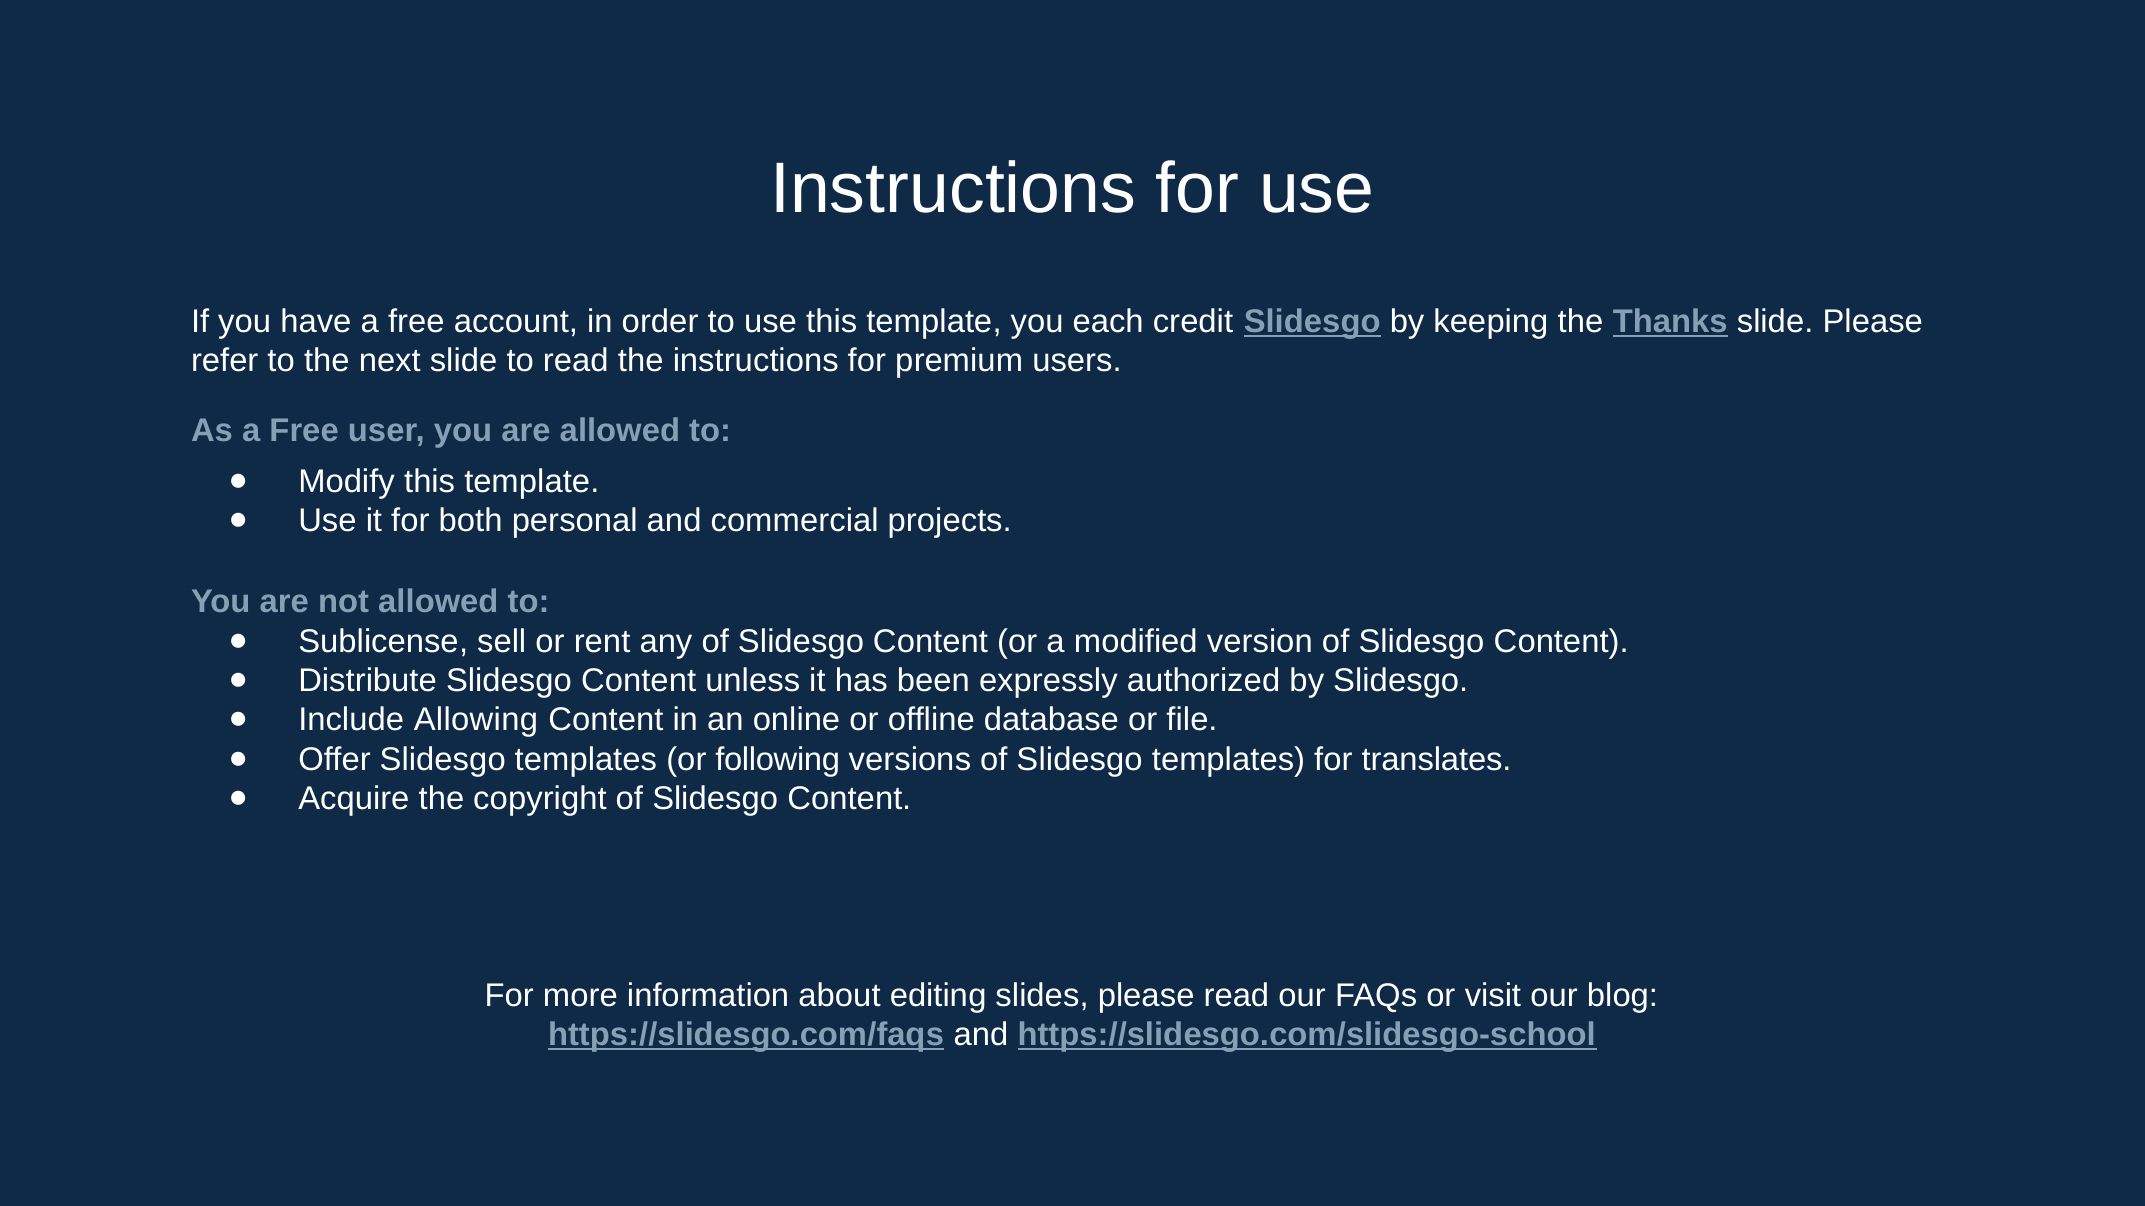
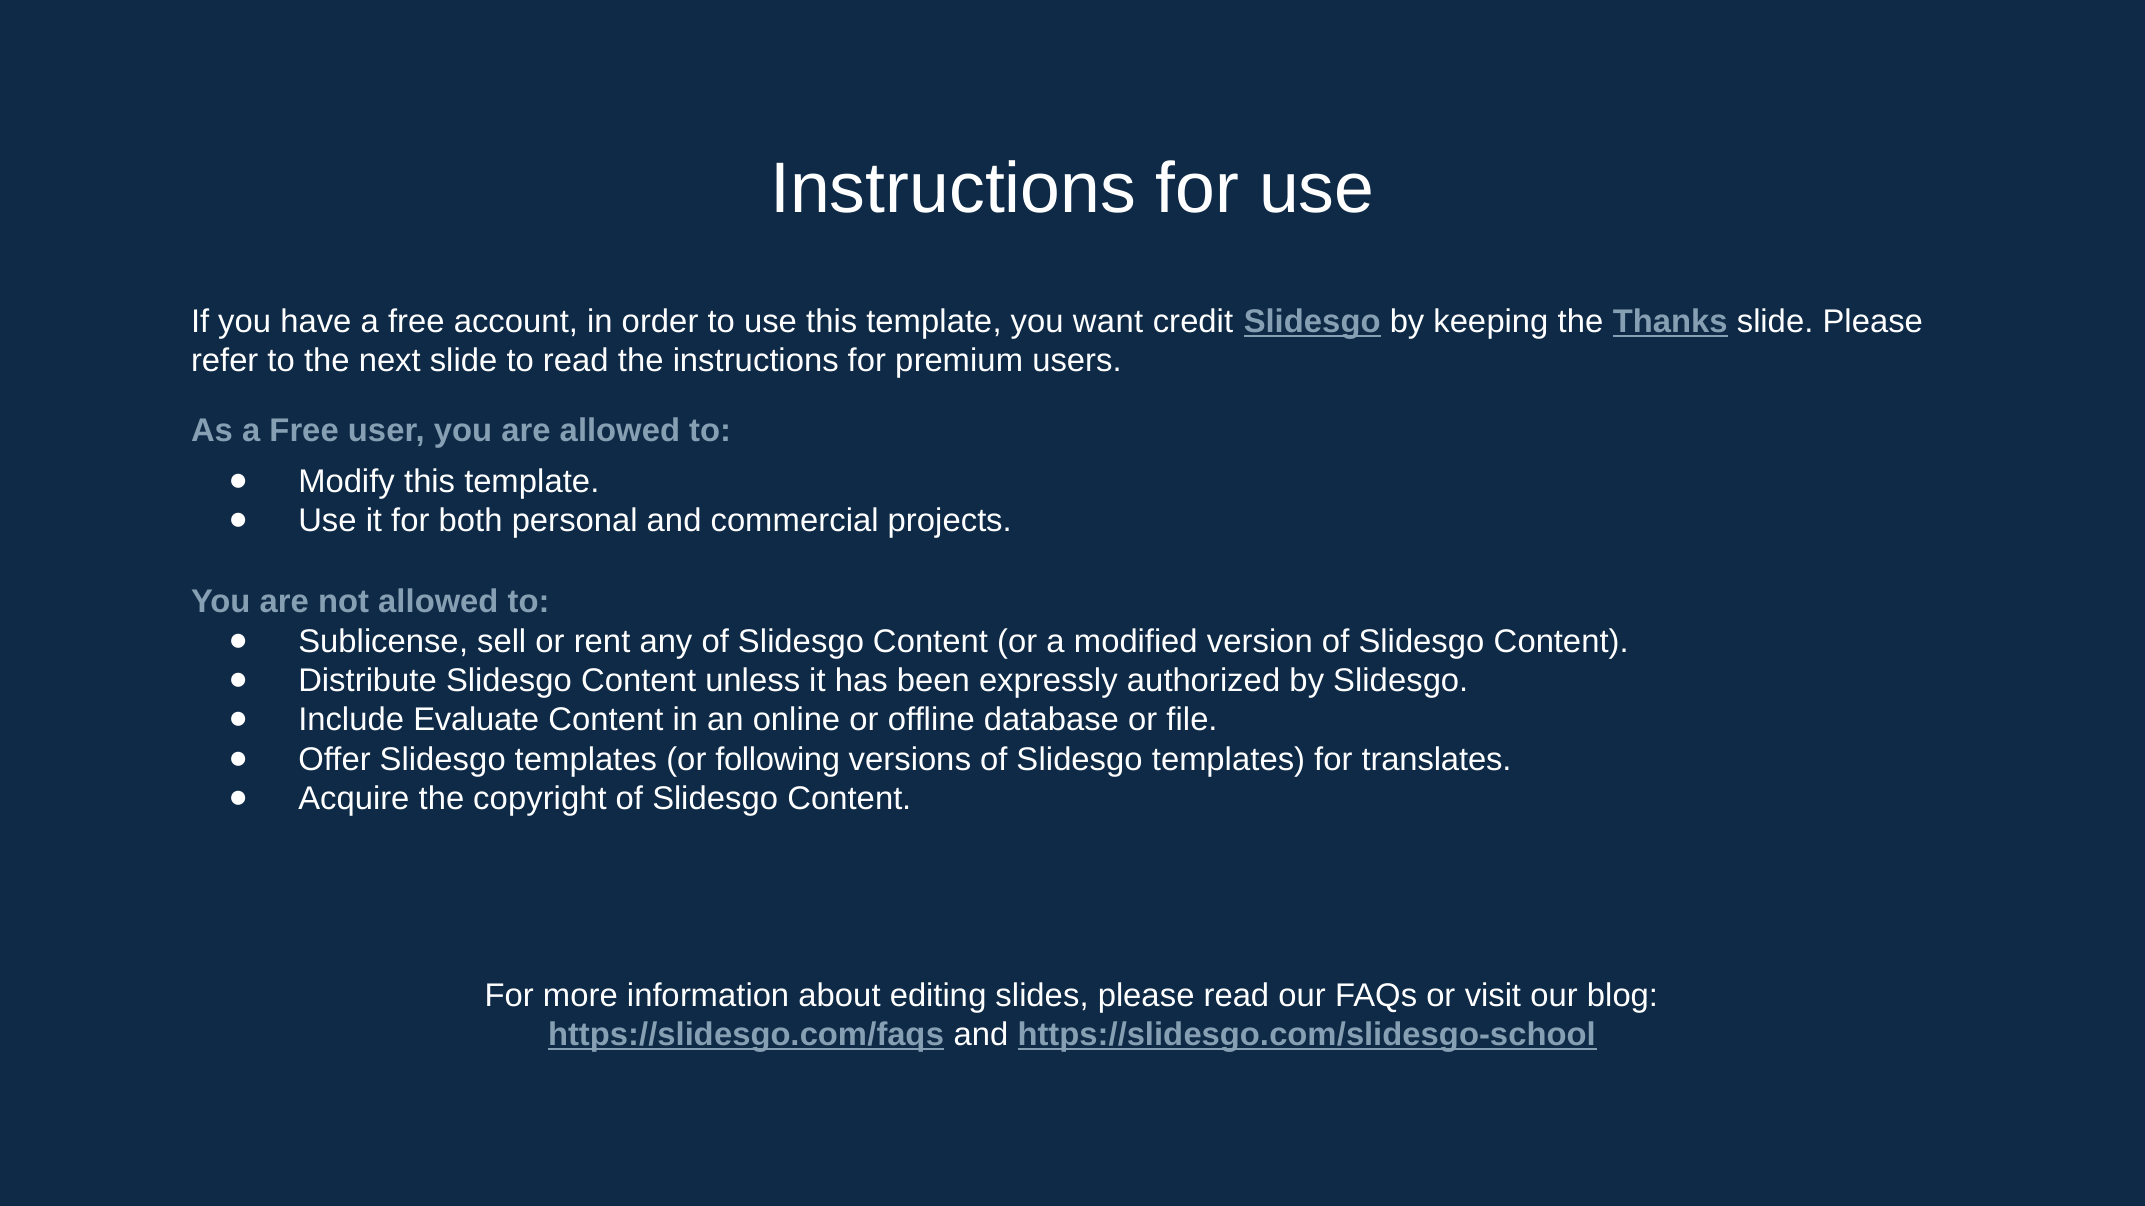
each: each -> want (1108, 322)
Allowing: Allowing -> Evaluate (476, 720)
